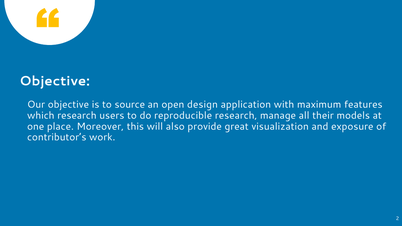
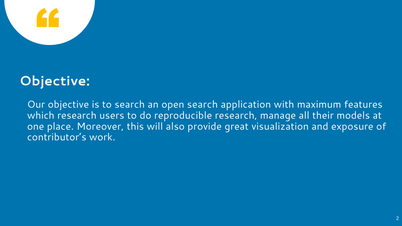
to source: source -> search (130, 105)
open design: design -> search (202, 105)
